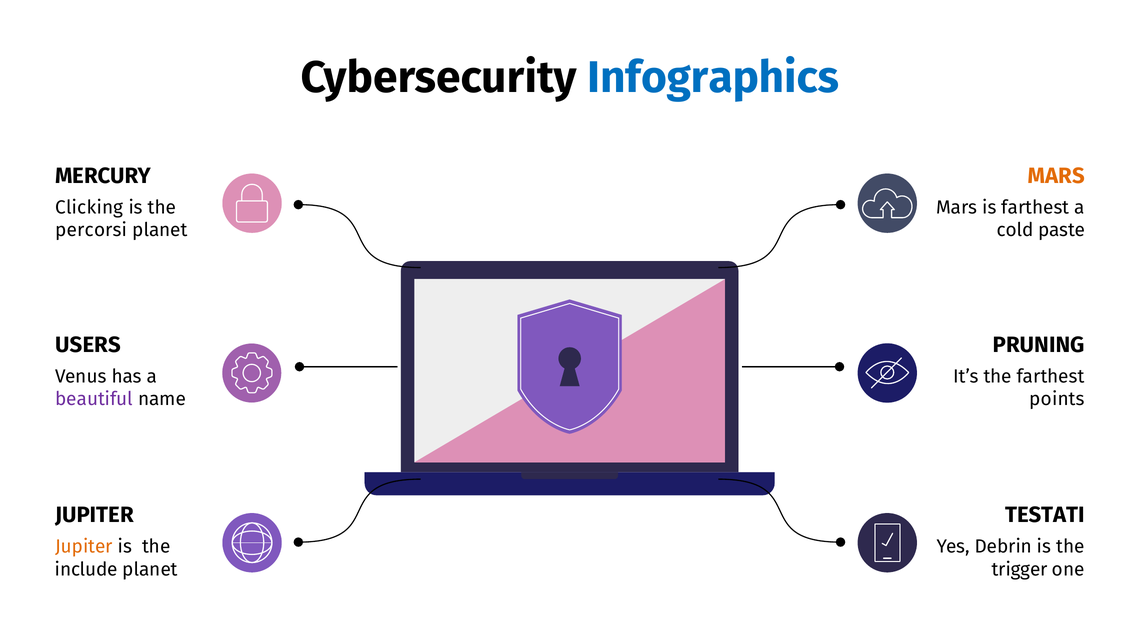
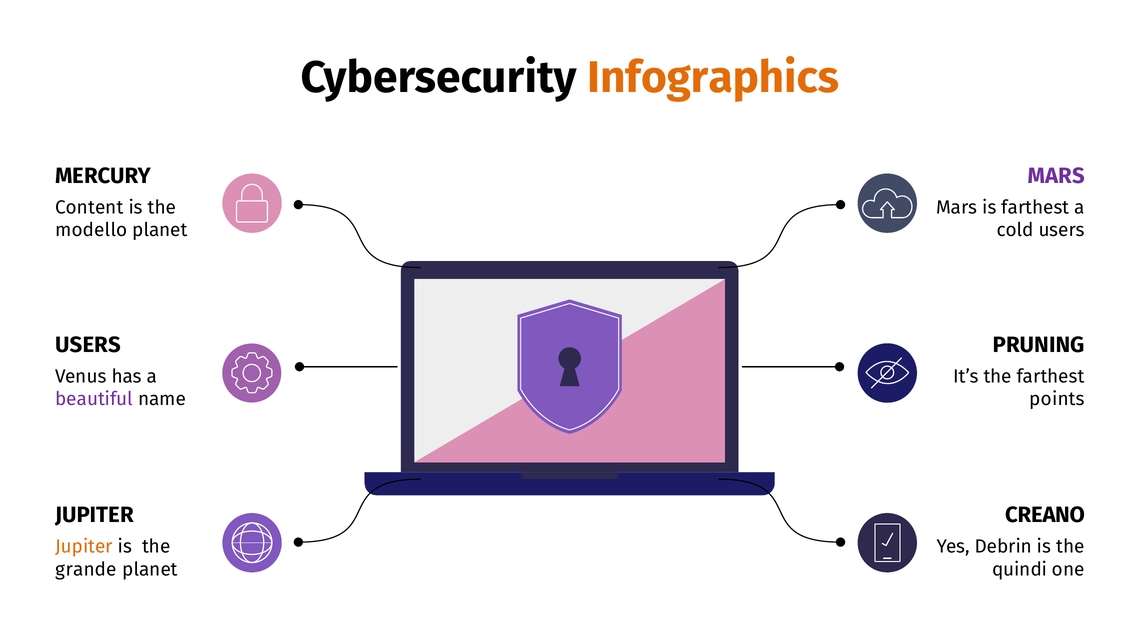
Infographics colour: blue -> orange (713, 78)
MARS colour: orange -> purple (1056, 176)
Clicking: Clicking -> Content (89, 207)
percorsi: percorsi -> modello (91, 230)
cold paste: paste -> users (1062, 230)
TESTATI: TESTATI -> CREANO (1045, 515)
include: include -> grande (86, 569)
trigger: trigger -> quindi (1020, 569)
